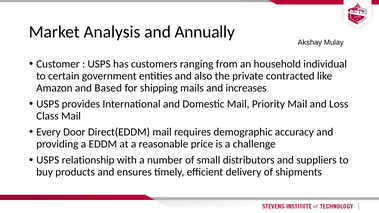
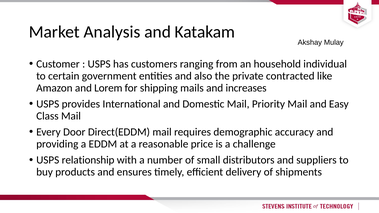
Annually: Annually -> Katakam (205, 32)
Based: Based -> Lorem (108, 88)
Loss: Loss -> Easy (339, 104)
